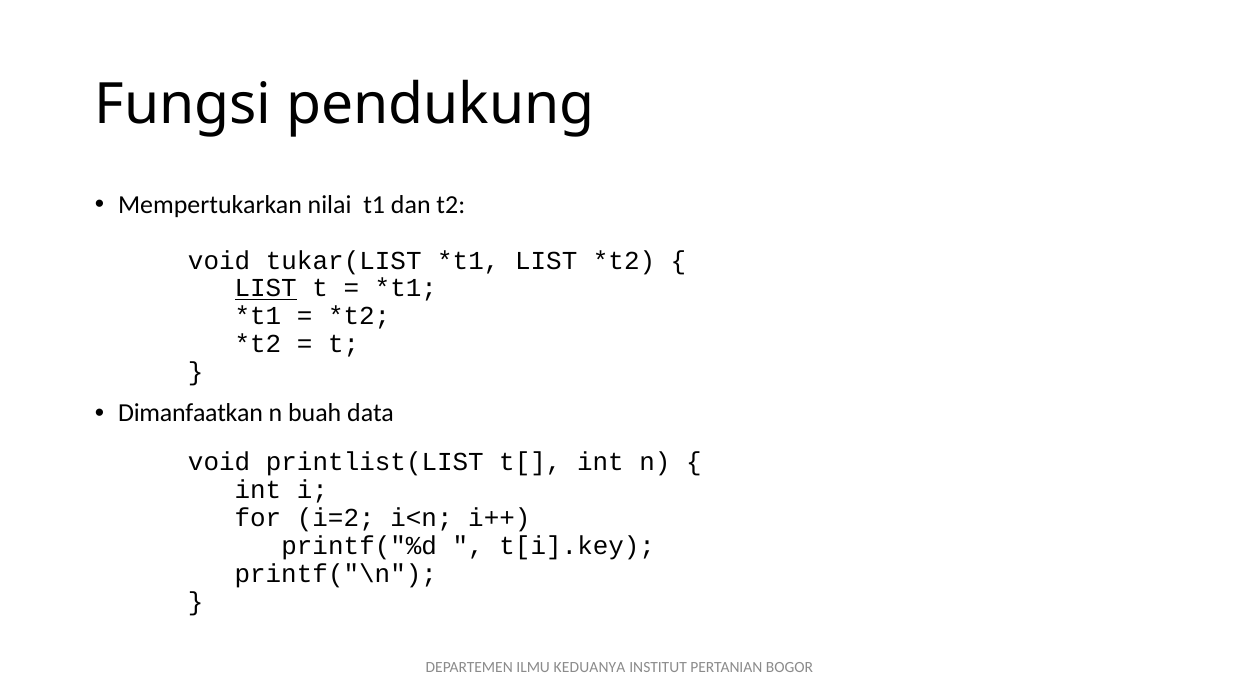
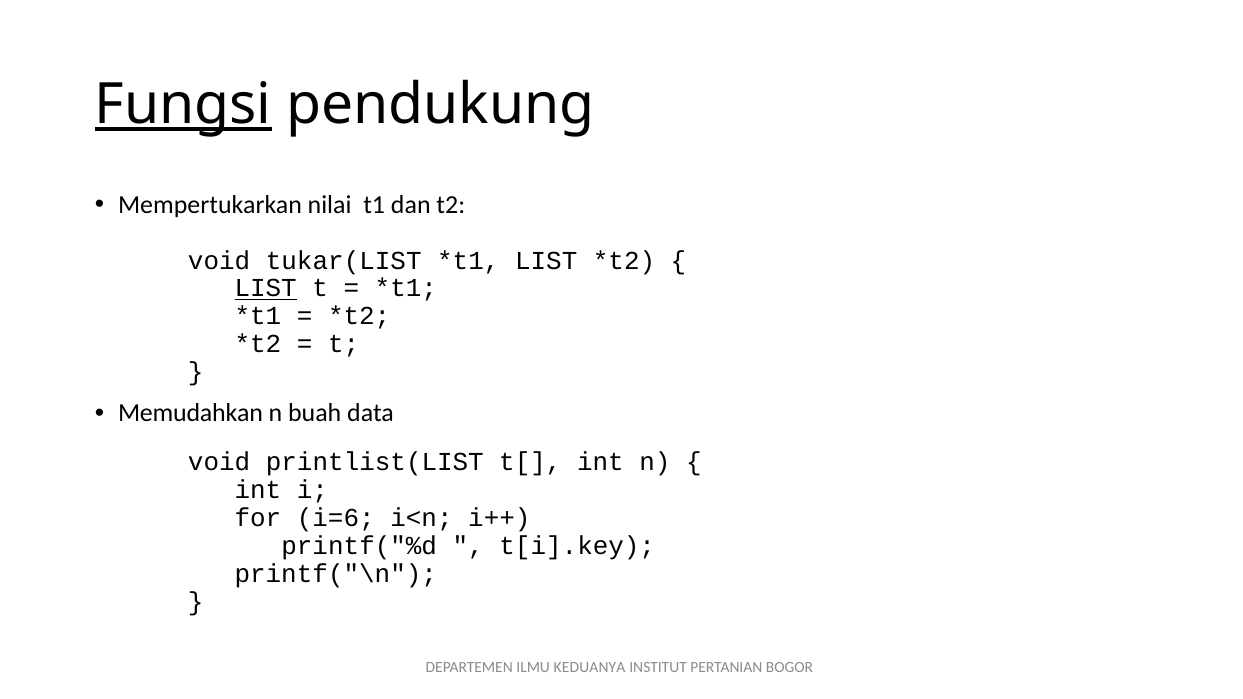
Fungsi underline: none -> present (183, 104)
Dimanfaatkan: Dimanfaatkan -> Memudahkan (191, 413)
i=2: i=2 -> i=6 (336, 518)
